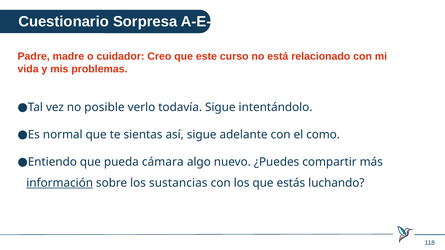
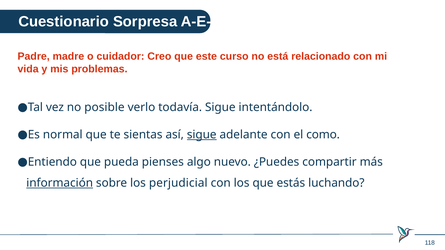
sigue underline: none -> present (202, 135)
cámara: cámara -> pienses (163, 162)
sustancias: sustancias -> perjudicial (178, 183)
